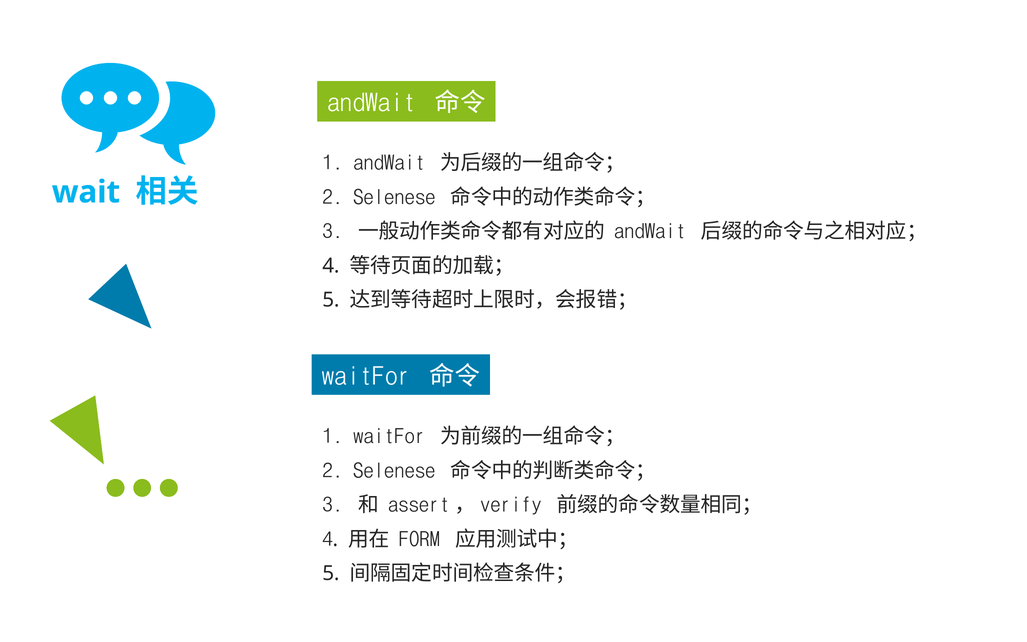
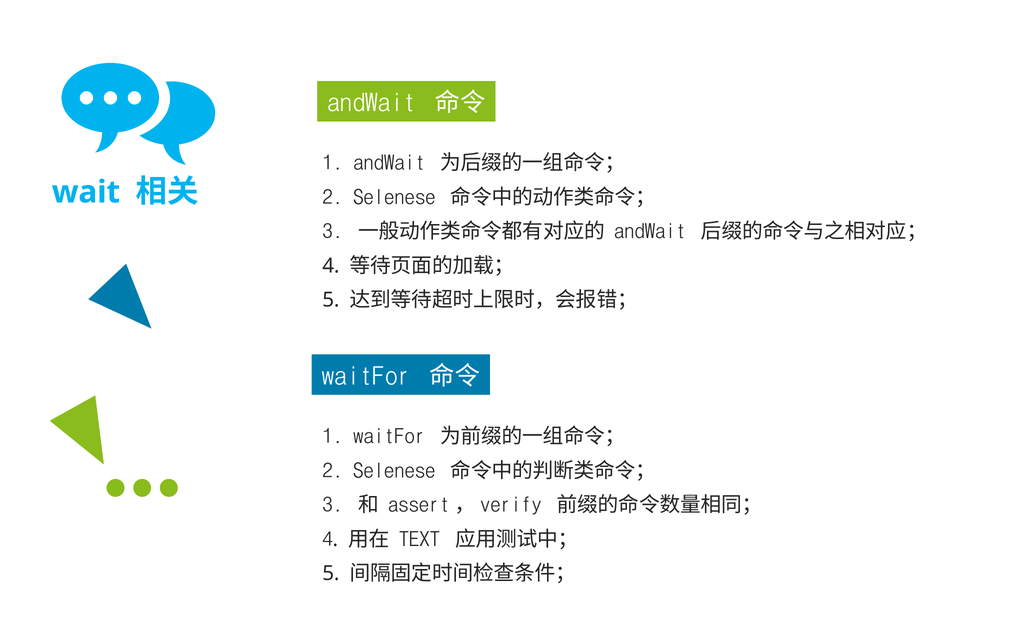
FORM: FORM -> TEXT (419, 539)
